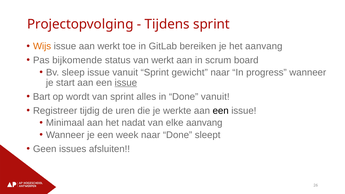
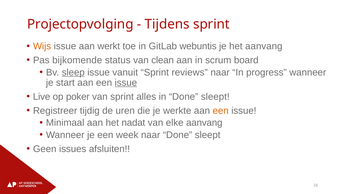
bereiken: bereiken -> webuntis (198, 46)
van werkt: werkt -> clean (163, 60)
sleep underline: none -> present (73, 72)
gewicht: gewicht -> reviews (190, 72)
Bart: Bart -> Live (42, 97)
wordt: wordt -> poker (78, 97)
in Done vanuit: vanuit -> sleept (215, 97)
een colour: black -> orange (221, 111)
